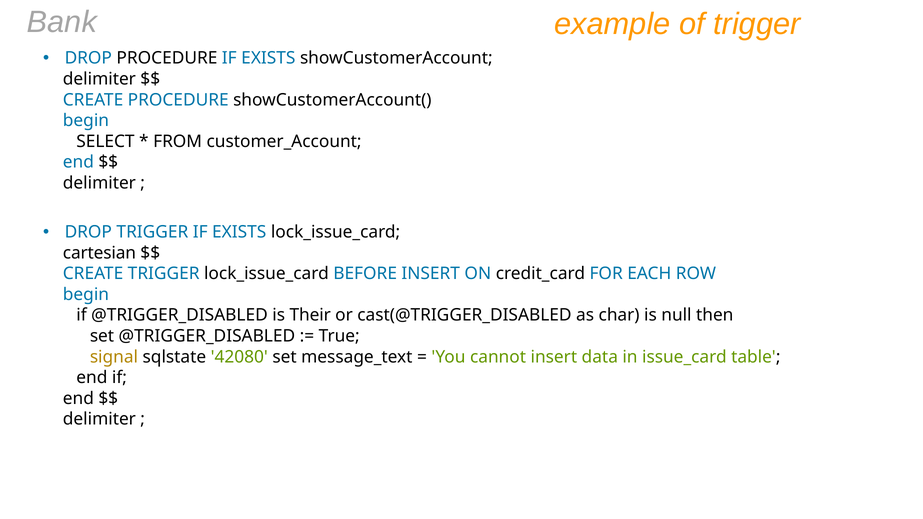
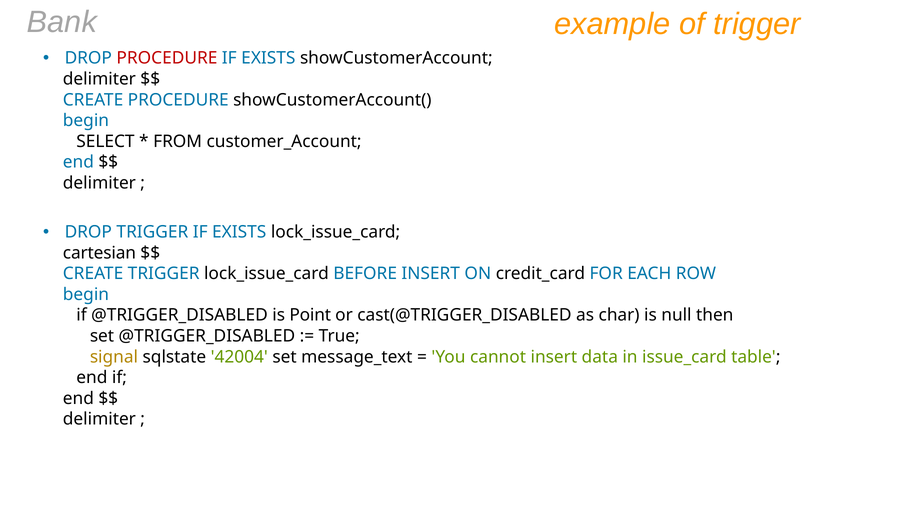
PROCEDURE colour: black -> red (167, 58)
Their: Their -> Point (310, 315)
42080: 42080 -> 42004 (239, 357)
